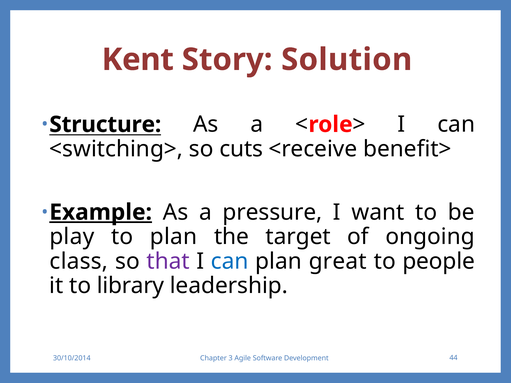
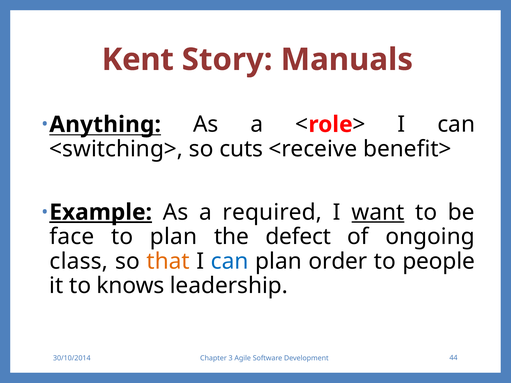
Solution: Solution -> Manuals (347, 60)
Structure: Structure -> Anything (105, 125)
pressure: pressure -> required (272, 212)
want underline: none -> present (378, 212)
play: play -> face (72, 237)
target: target -> defect (298, 237)
that colour: purple -> orange (168, 261)
great: great -> order (338, 261)
library: library -> knows (131, 286)
